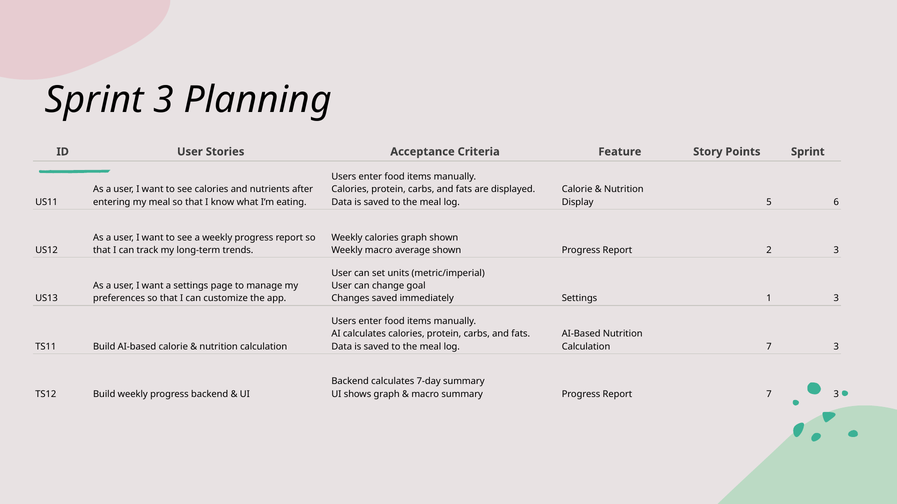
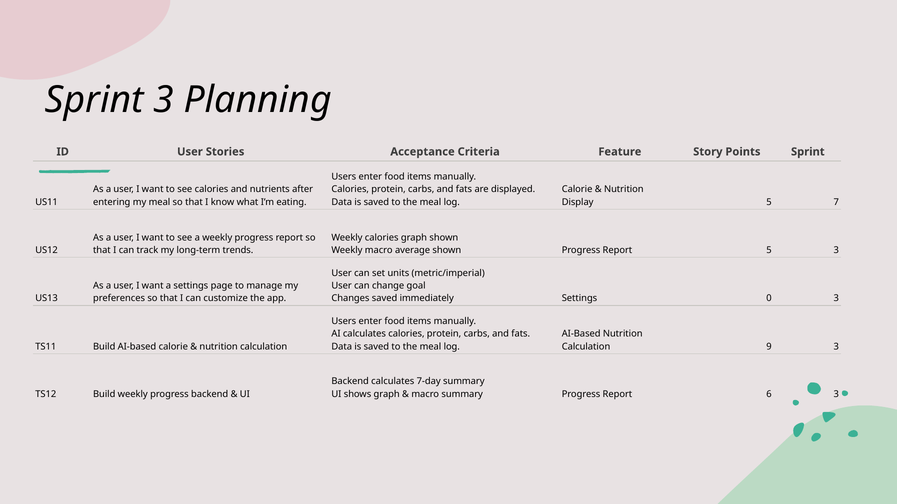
6: 6 -> 7 (836, 202)
Report 2: 2 -> 5 (769, 250)
1: 1 -> 0 (769, 299)
Calculation 7: 7 -> 9 (769, 347)
Report 7: 7 -> 6 (769, 394)
